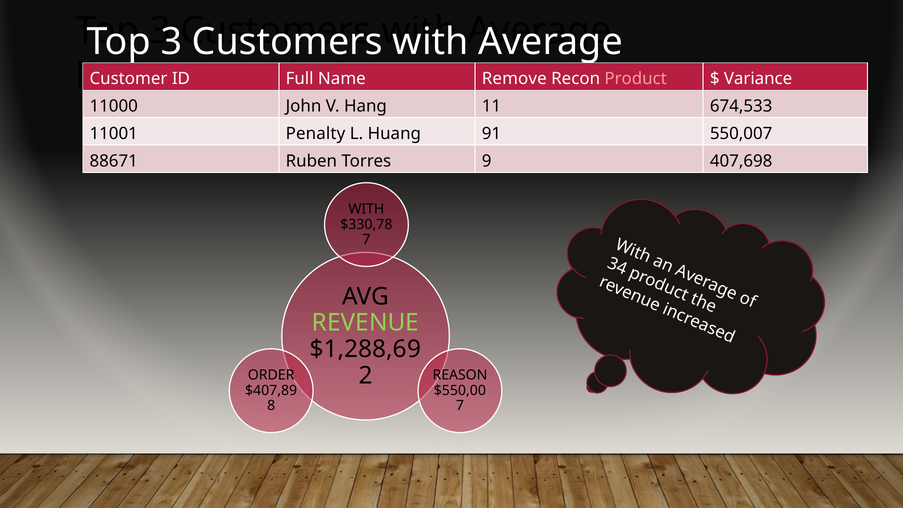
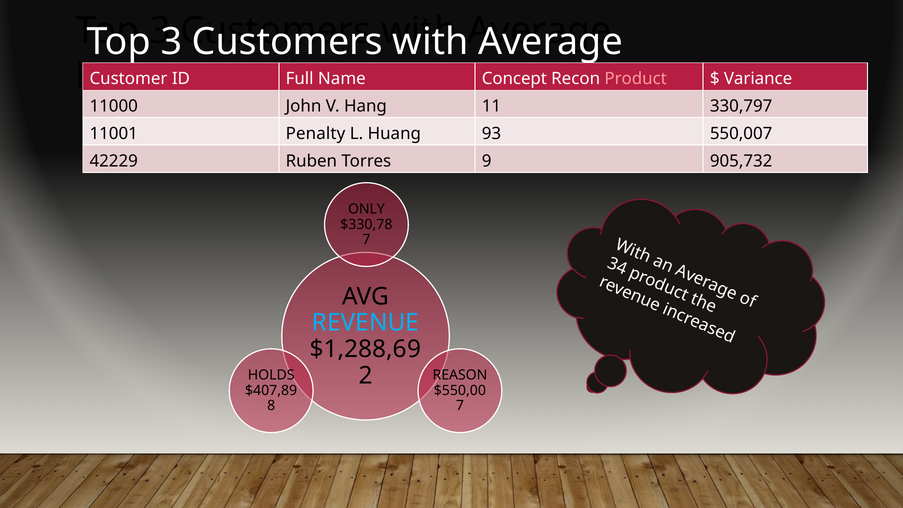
Remove: Remove -> Concept (514, 79)
674,533: 674,533 -> 330,797 (741, 106)
91: 91 -> 93 (492, 133)
88671: 88671 -> 42229 (114, 161)
407,698: 407,698 -> 905,732 (741, 161)
WITH: WITH -> ONLY (366, 209)
REVENUE colour: light green -> light blue (365, 323)
ORDER: ORDER -> HOLDS (271, 375)
